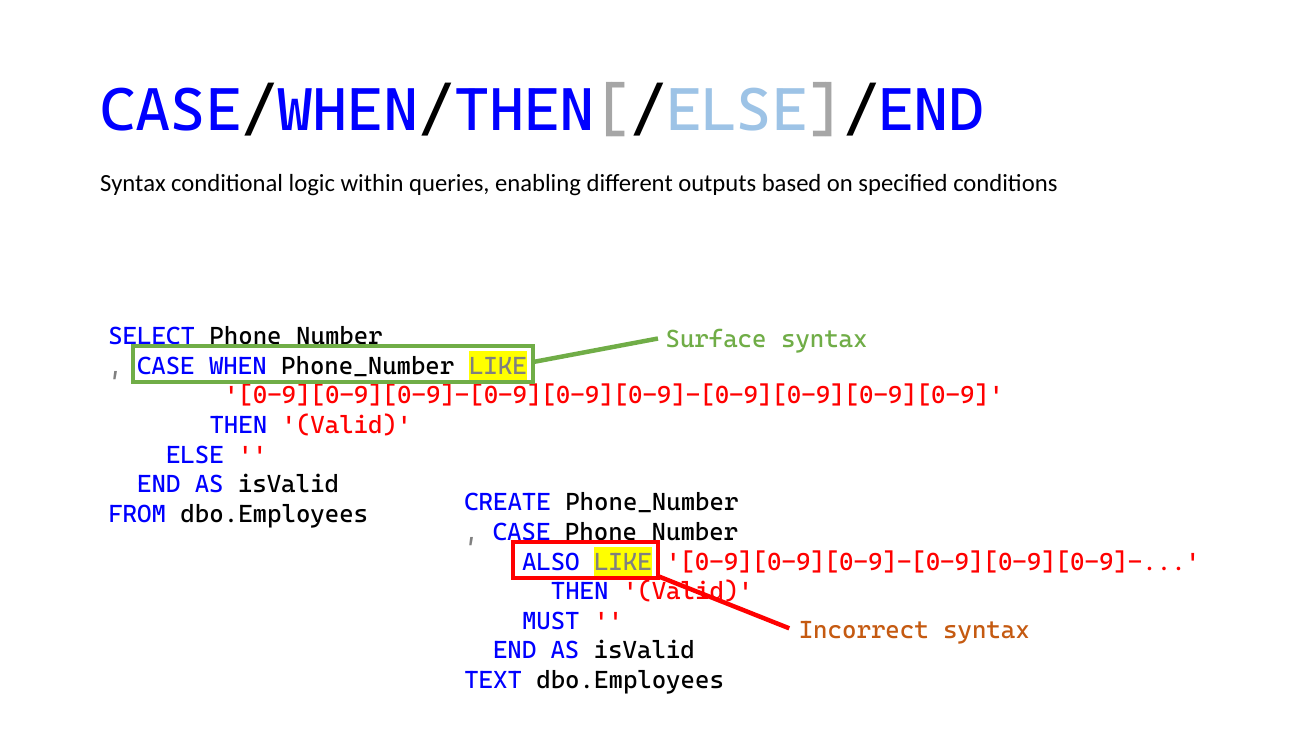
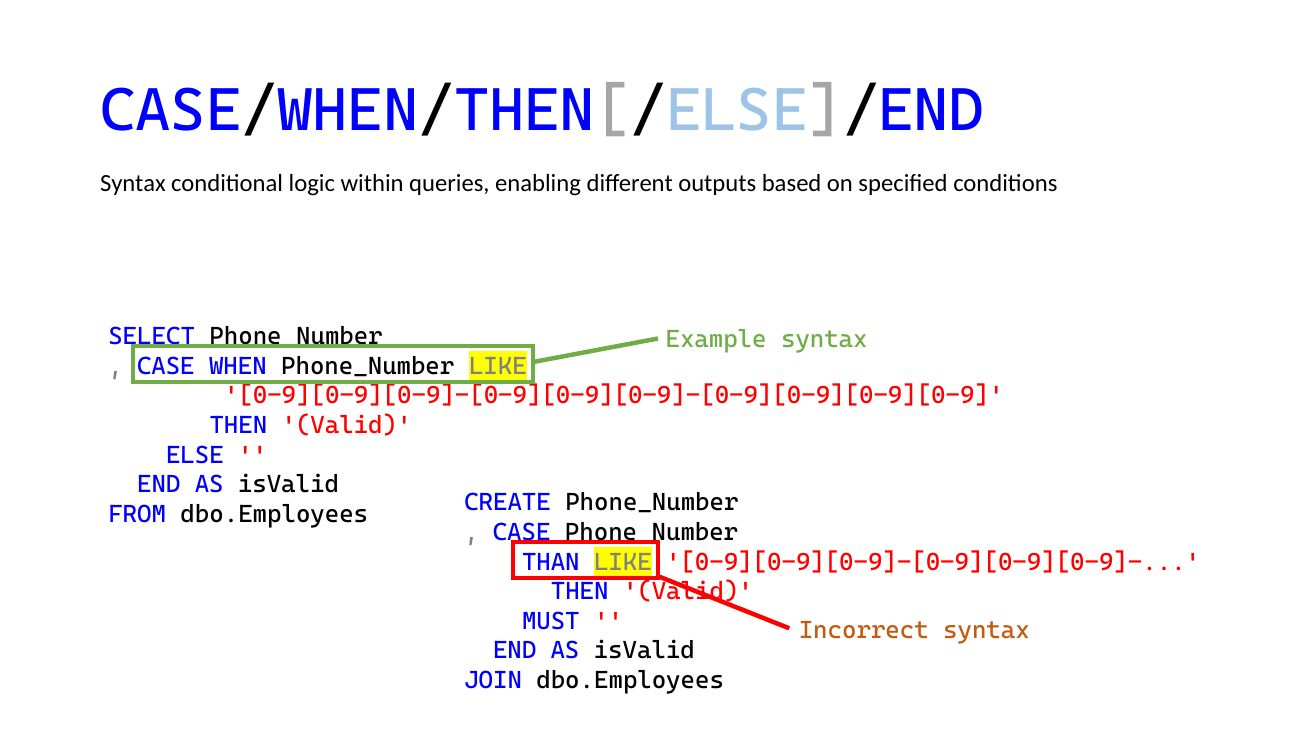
Surface: Surface -> Example (716, 340)
ALSO: ALSO -> THAN (551, 562)
TEXT: TEXT -> JOIN (493, 681)
